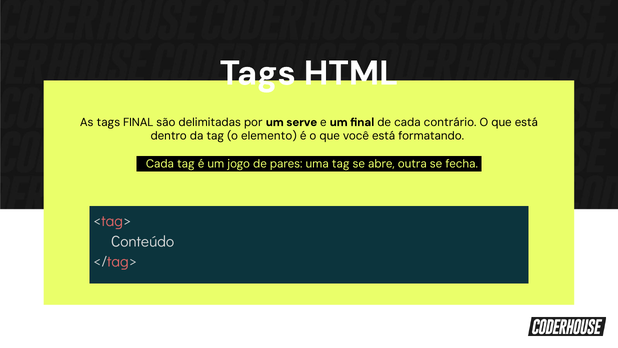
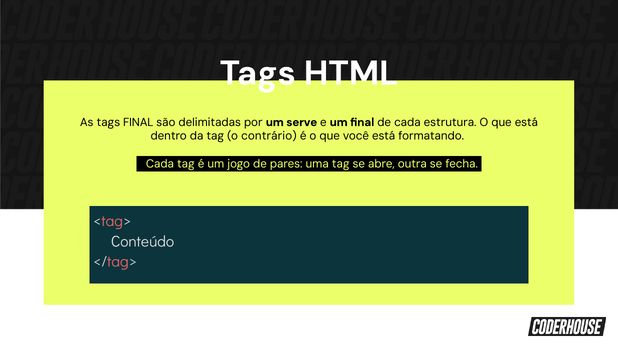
contrário: contrário -> estrutura (450, 122)
elemento: elemento -> contrário (269, 136)
